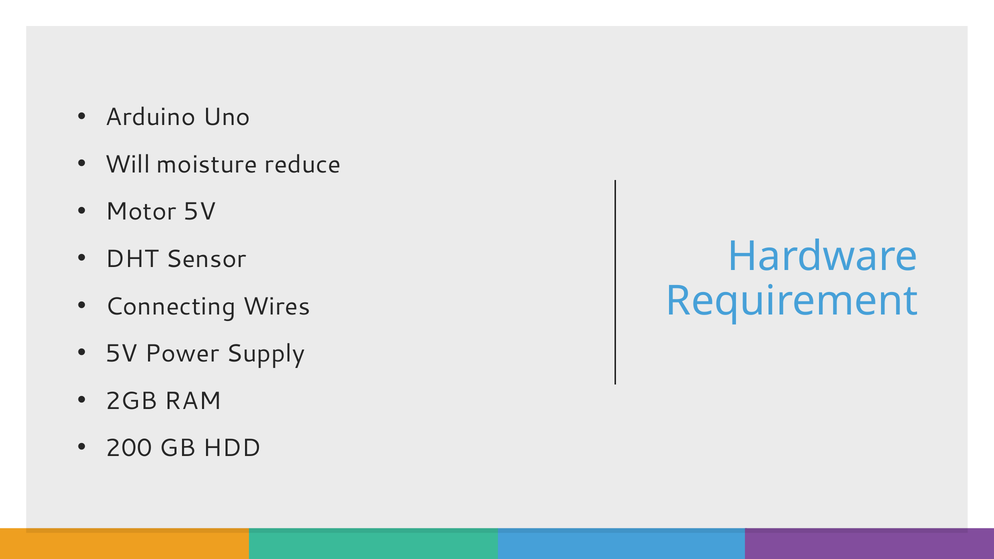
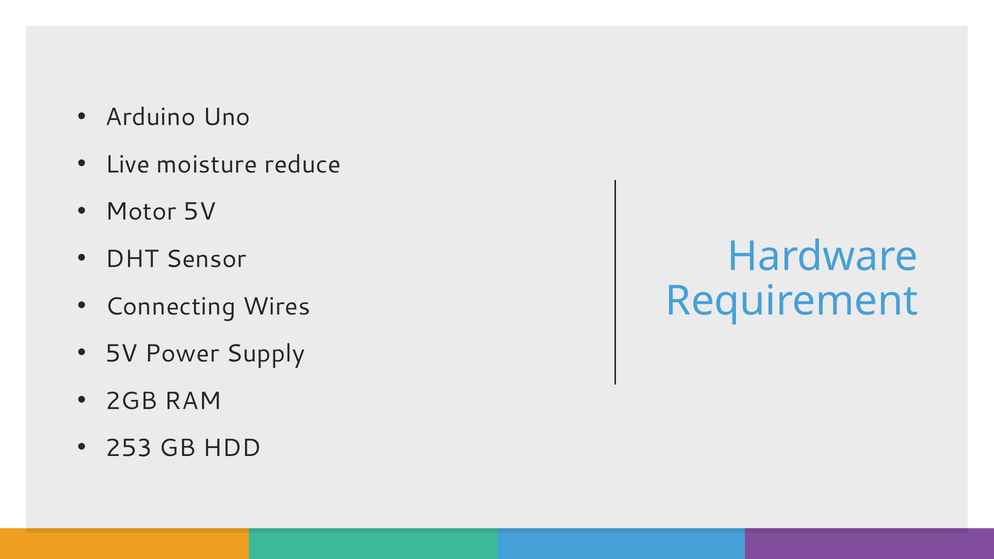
Will: Will -> Live (128, 165)
200: 200 -> 253 (129, 448)
